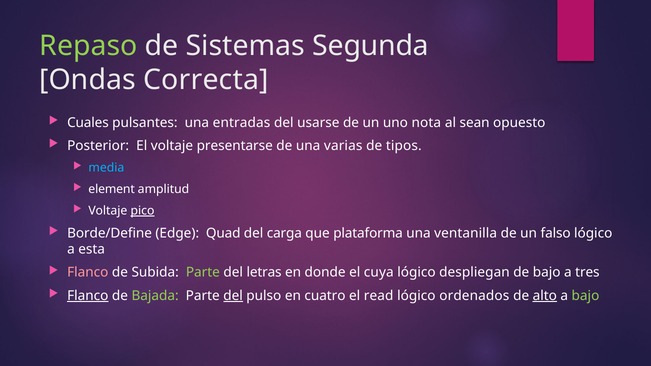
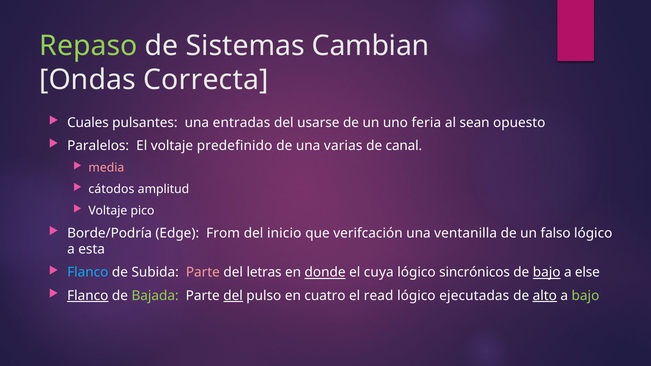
Segunda: Segunda -> Cambian (371, 46)
nota: nota -> feria (426, 123)
Posterior: Posterior -> Paralelos (98, 146)
presentarse: presentarse -> predefinido (235, 146)
tipos: tipos -> canal (404, 146)
media colour: light blue -> pink (106, 168)
element: element -> cátodos (111, 189)
pico underline: present -> none (143, 211)
Borde/Define: Borde/Define -> Borde/Podría (110, 233)
Quad: Quad -> From (223, 233)
carga: carga -> inicio (284, 233)
plataforma: plataforma -> verifcación (368, 233)
Flanco colour: pink -> light blue (88, 273)
Parte colour: light green -> pink (203, 273)
donde underline: none -> present (325, 273)
despliegan: despliegan -> sincrónicos (475, 273)
bajo underline: none -> present (547, 273)
tres: tres -> else (587, 273)
ordenados: ordenados -> ejecutadas (474, 296)
